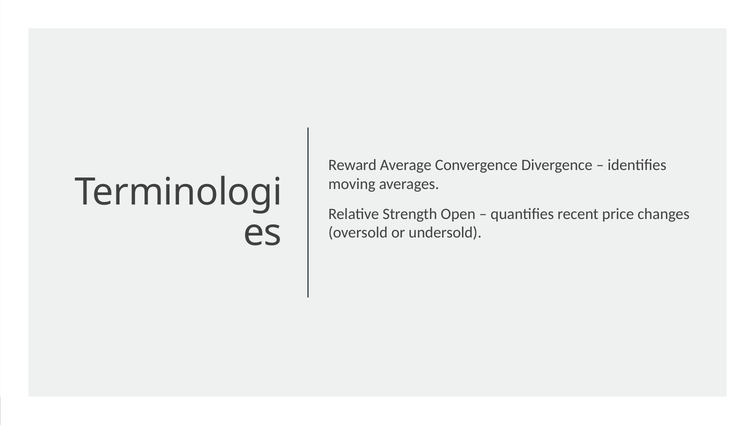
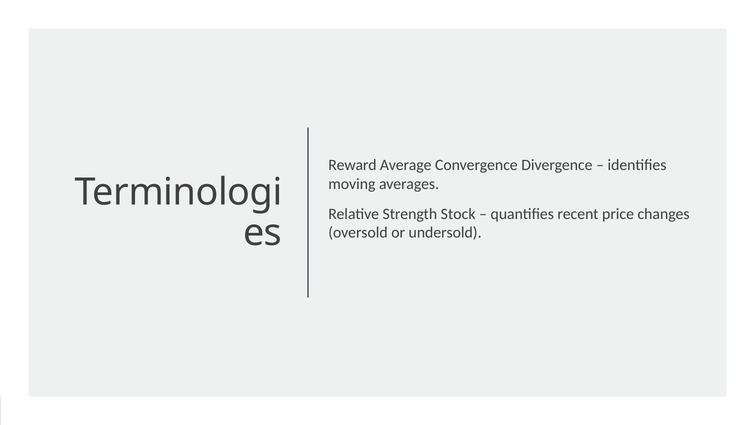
Open: Open -> Stock (458, 214)
